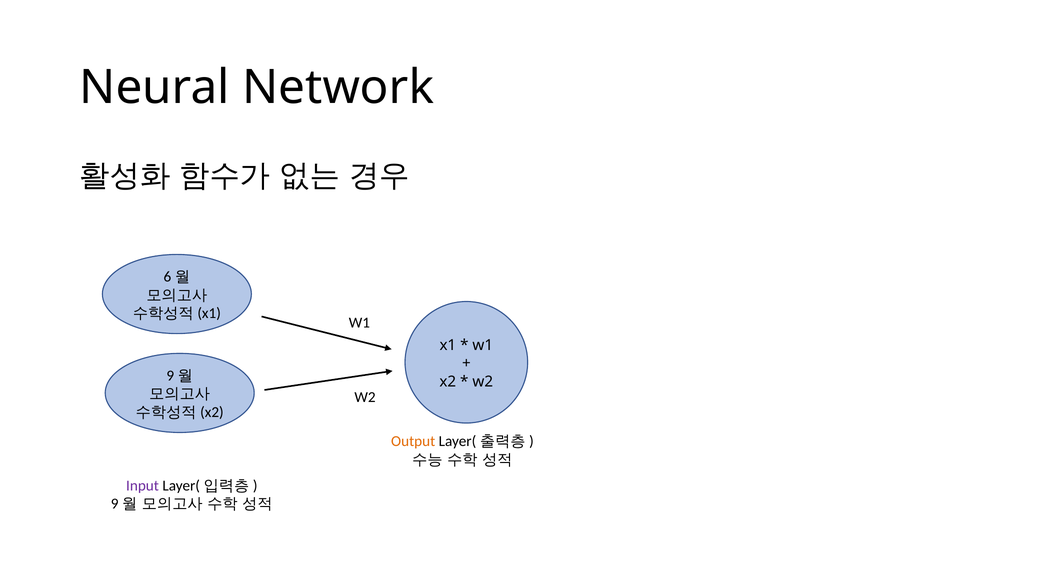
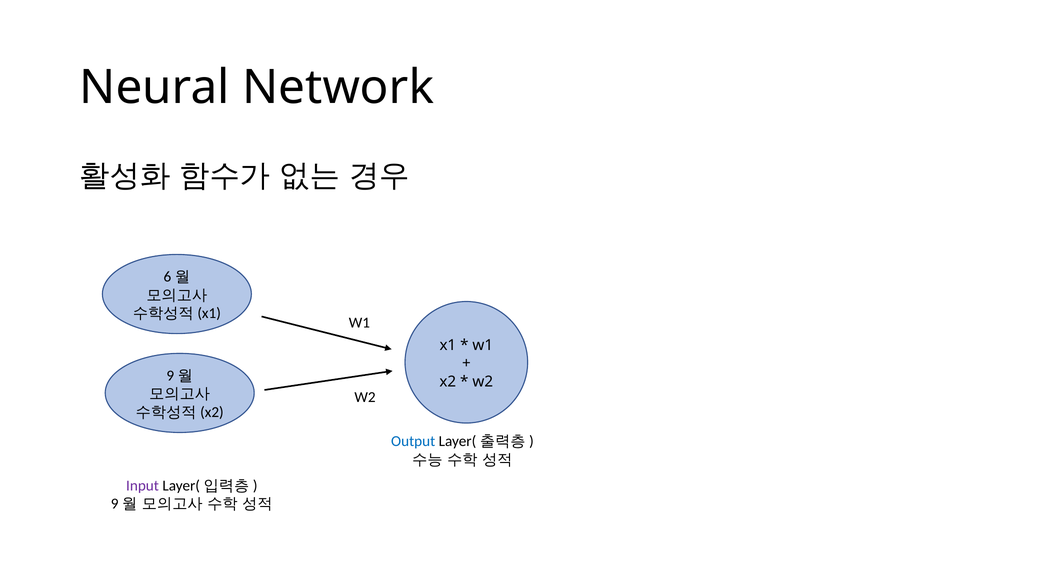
Output colour: orange -> blue (413, 442)
